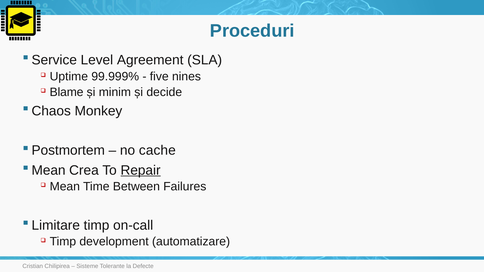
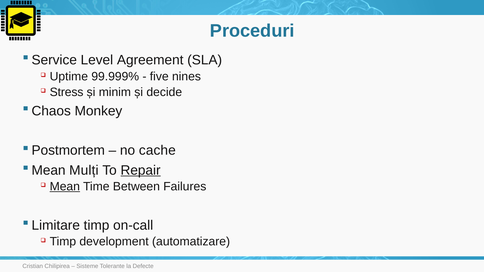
Blame: Blame -> Stress (67, 92)
Crea: Crea -> Mulți (84, 170)
Mean underline: none -> present (65, 187)
